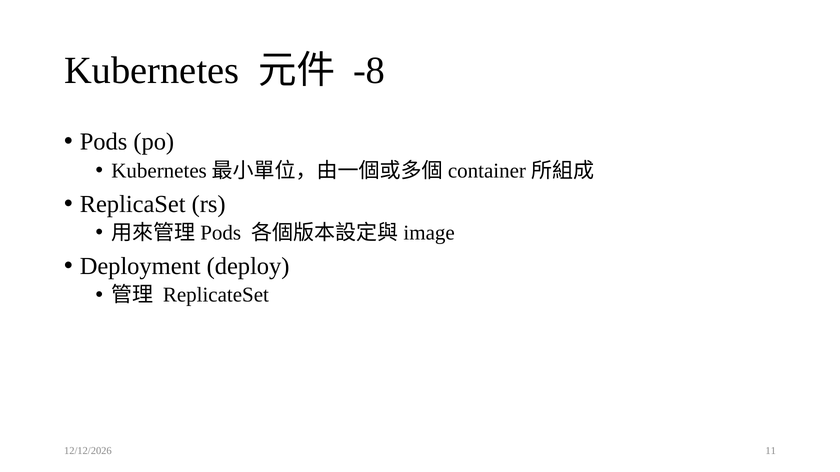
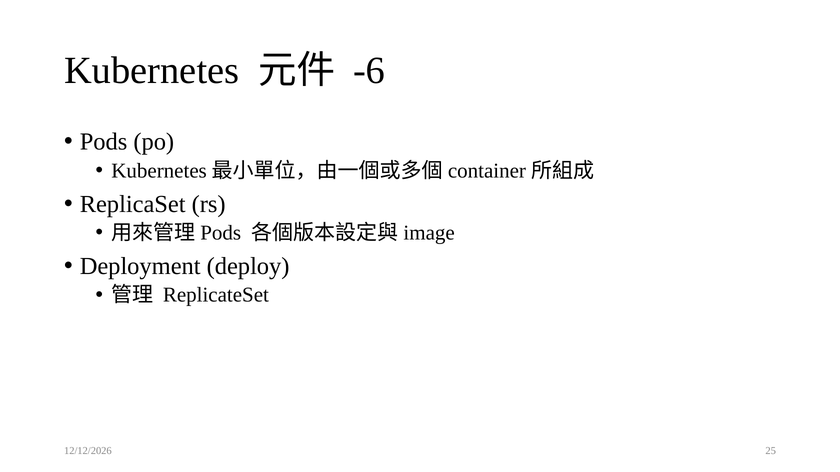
-8: -8 -> -6 (369, 71)
11: 11 -> 25 (771, 451)
